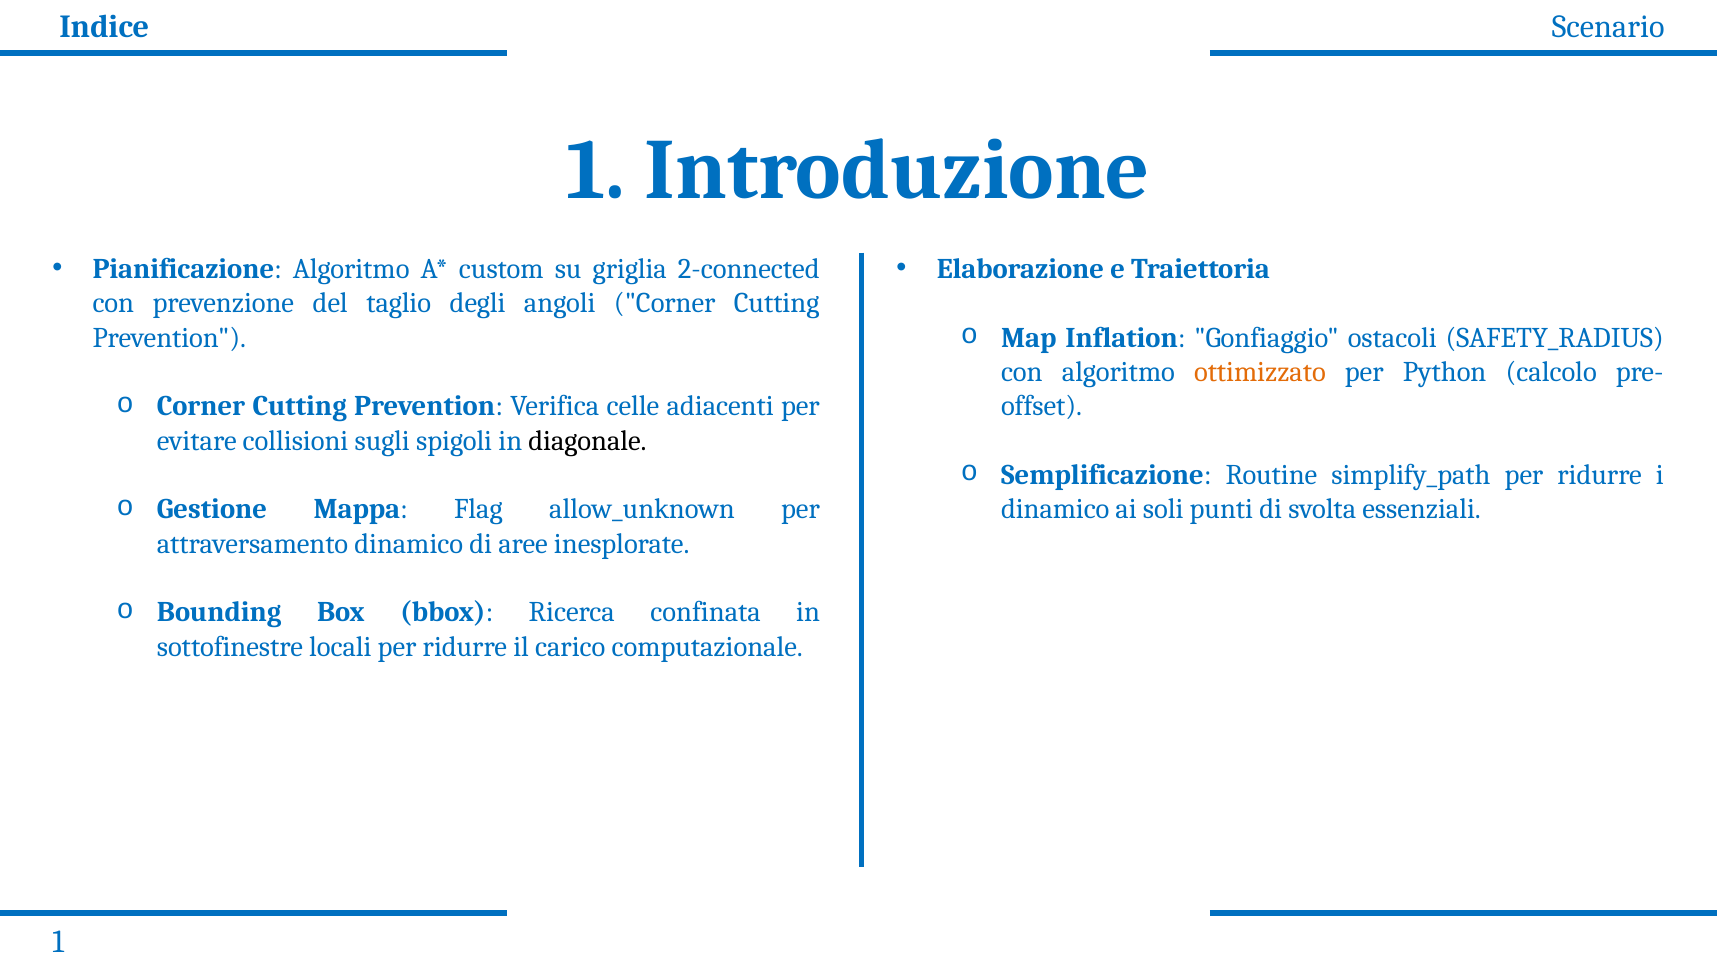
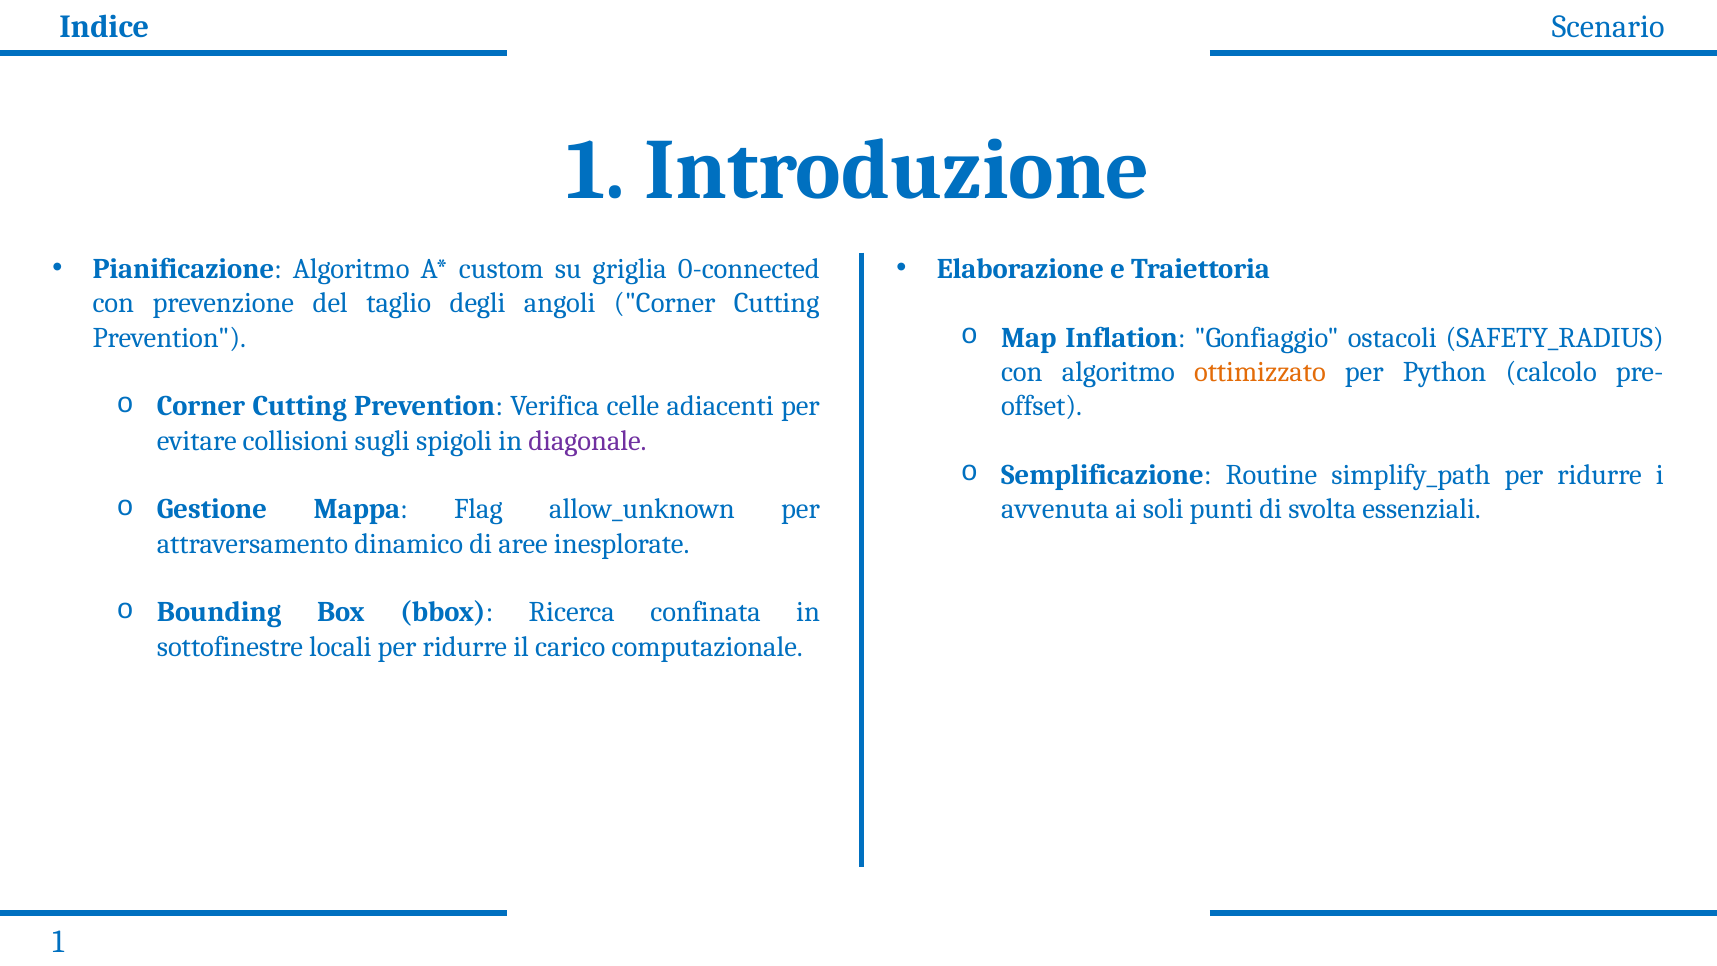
2-connected: 2-connected -> 0-connected (749, 269)
diagonale colour: black -> purple (587, 441)
dinamico: dinamico -> avvenuta (1055, 509)
